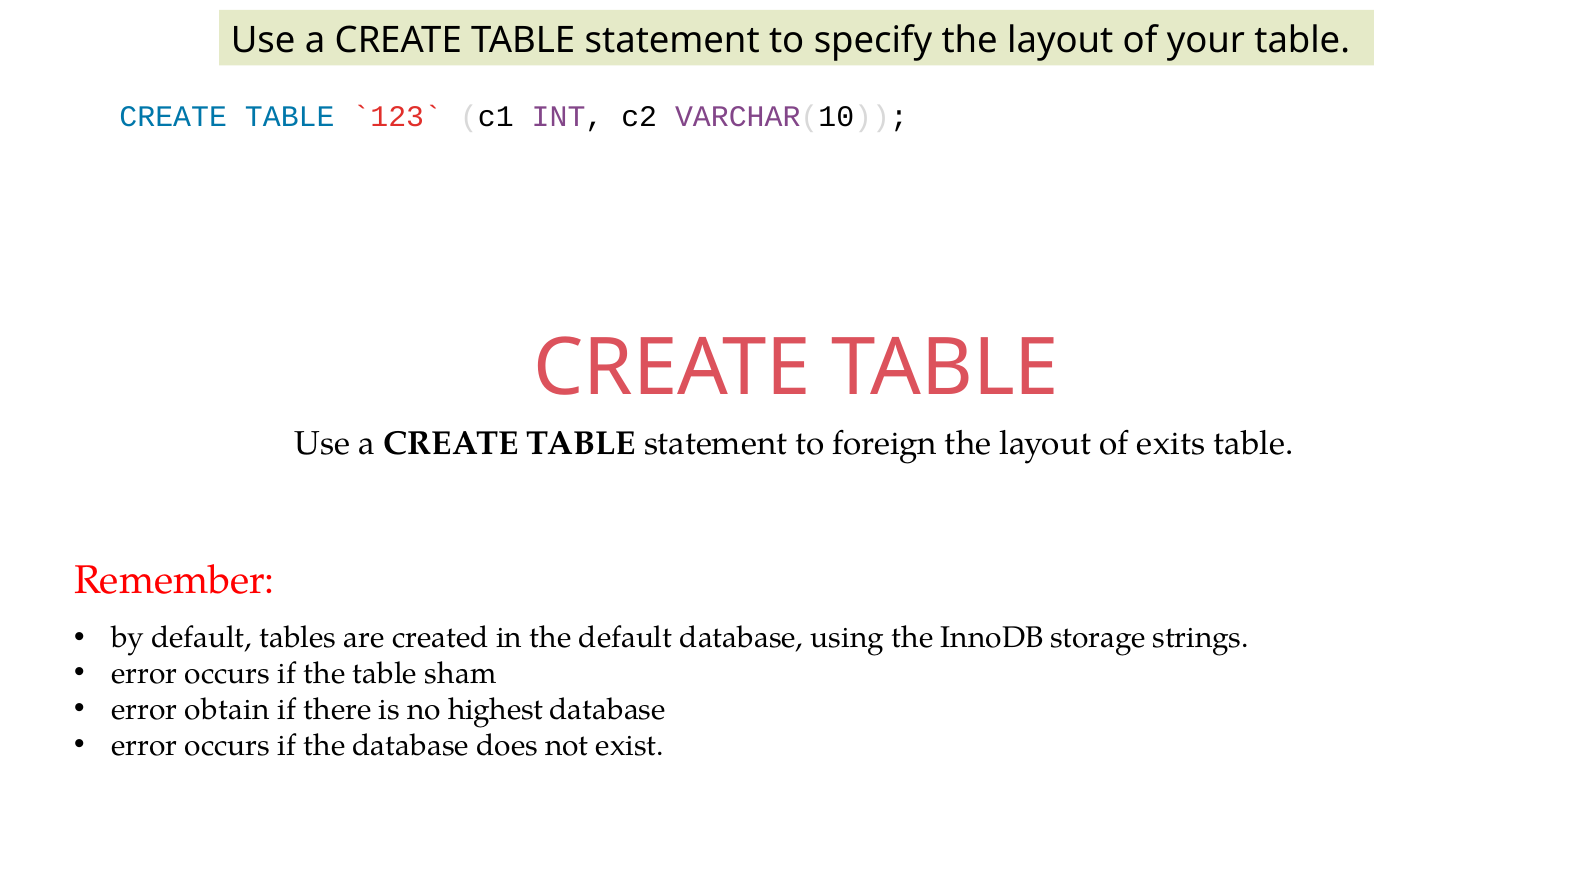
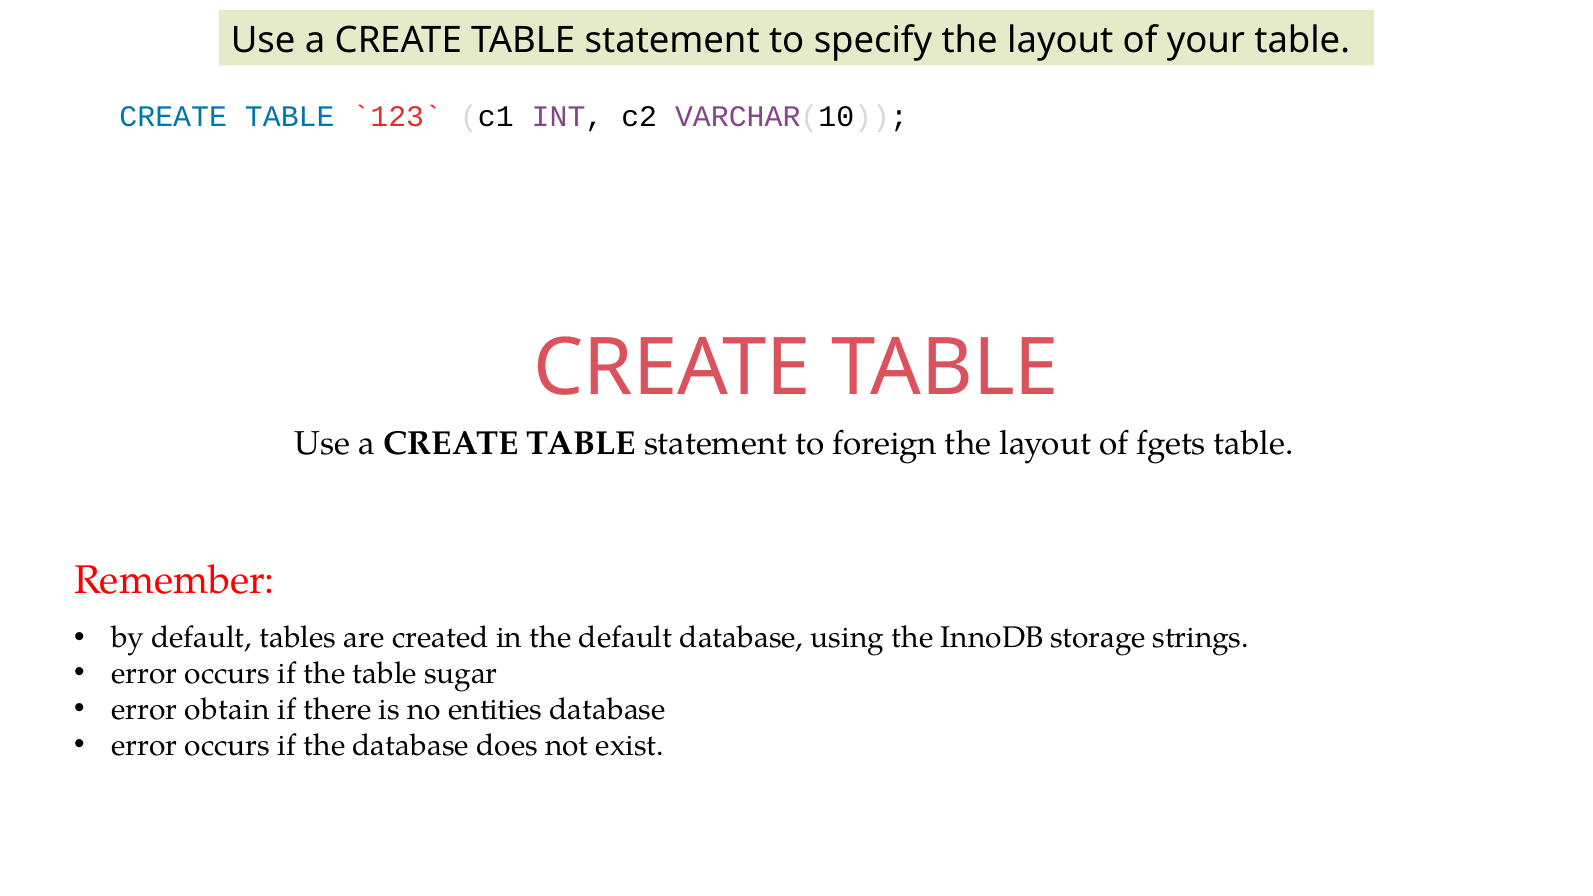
exits: exits -> fgets (1171, 444)
sham: sham -> sugar (461, 674)
highest: highest -> entities (496, 710)
